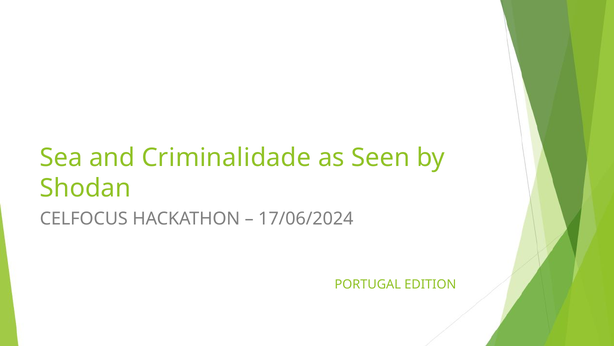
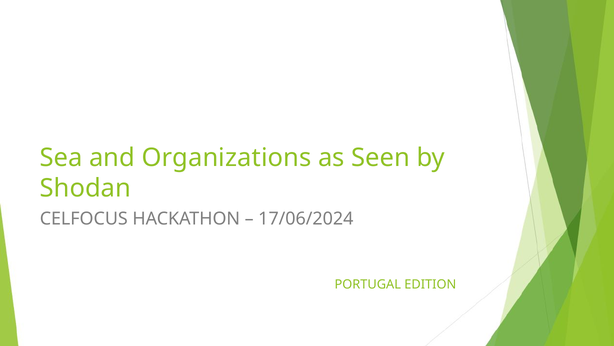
Criminalidade: Criminalidade -> Organizations (227, 157)
